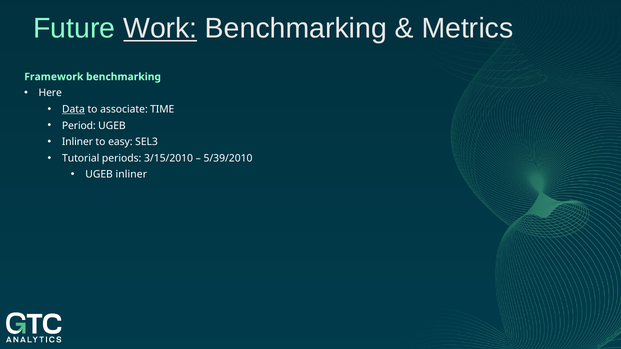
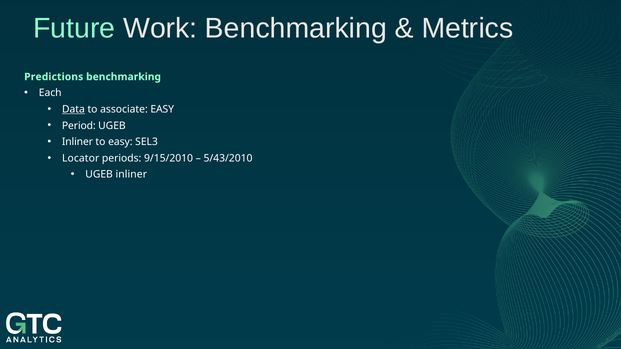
Work underline: present -> none (160, 29)
Framework: Framework -> Predictions (54, 77)
Here: Here -> Each (50, 93)
associate TIME: TIME -> EASY (162, 109)
Tutorial: Tutorial -> Locator (81, 158)
3/15/2010: 3/15/2010 -> 9/15/2010 (169, 158)
5/39/2010: 5/39/2010 -> 5/43/2010 (228, 158)
